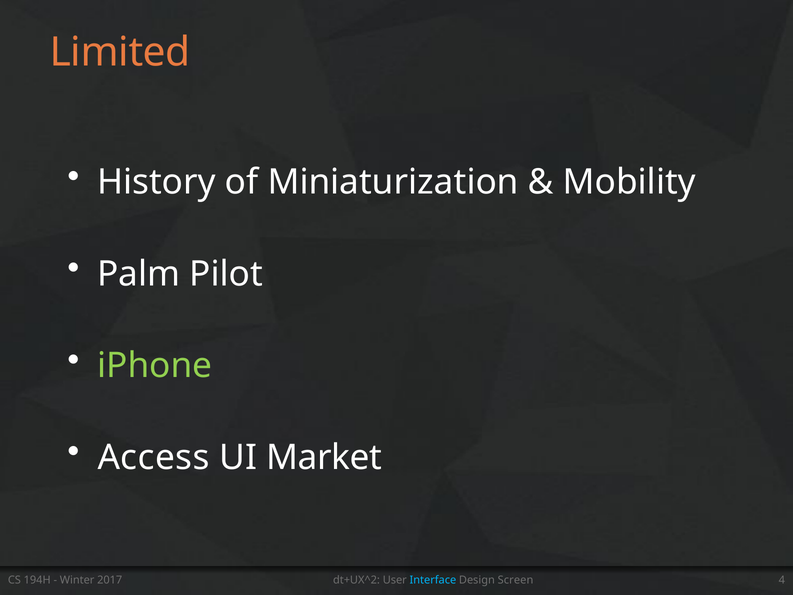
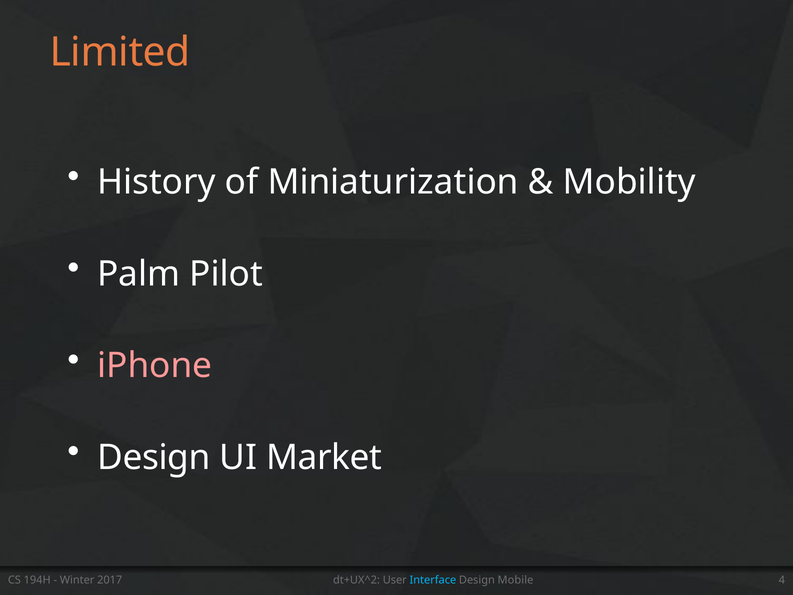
iPhone colour: light green -> pink (155, 366)
Access: Access -> Design (154, 457)
Screen: Screen -> Mobile (516, 580)
